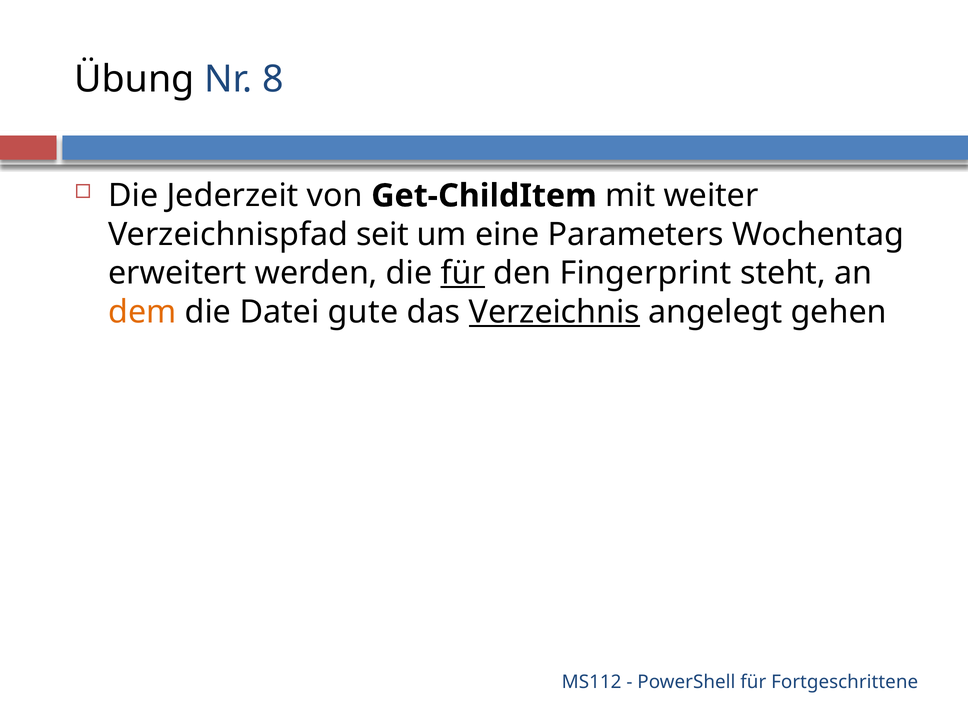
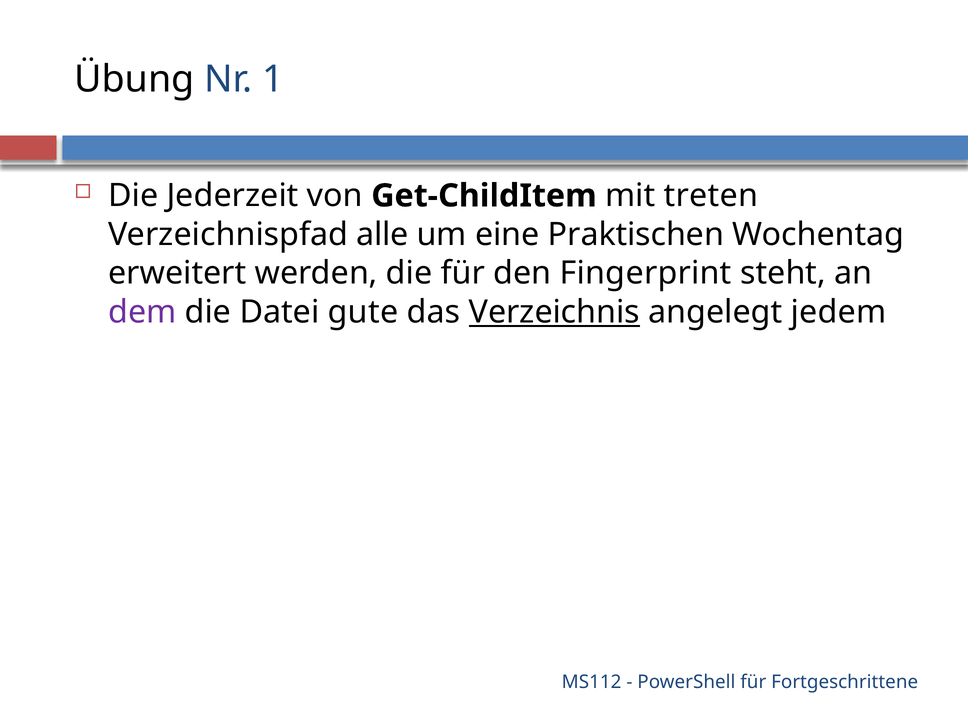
8: 8 -> 1 (273, 79)
weiter: weiter -> treten (711, 196)
seit: seit -> alle (382, 235)
Parameters: Parameters -> Praktischen (636, 235)
für underline: present -> none (463, 273)
dem colour: orange -> purple (142, 312)
gehen: gehen -> jedem (839, 312)
